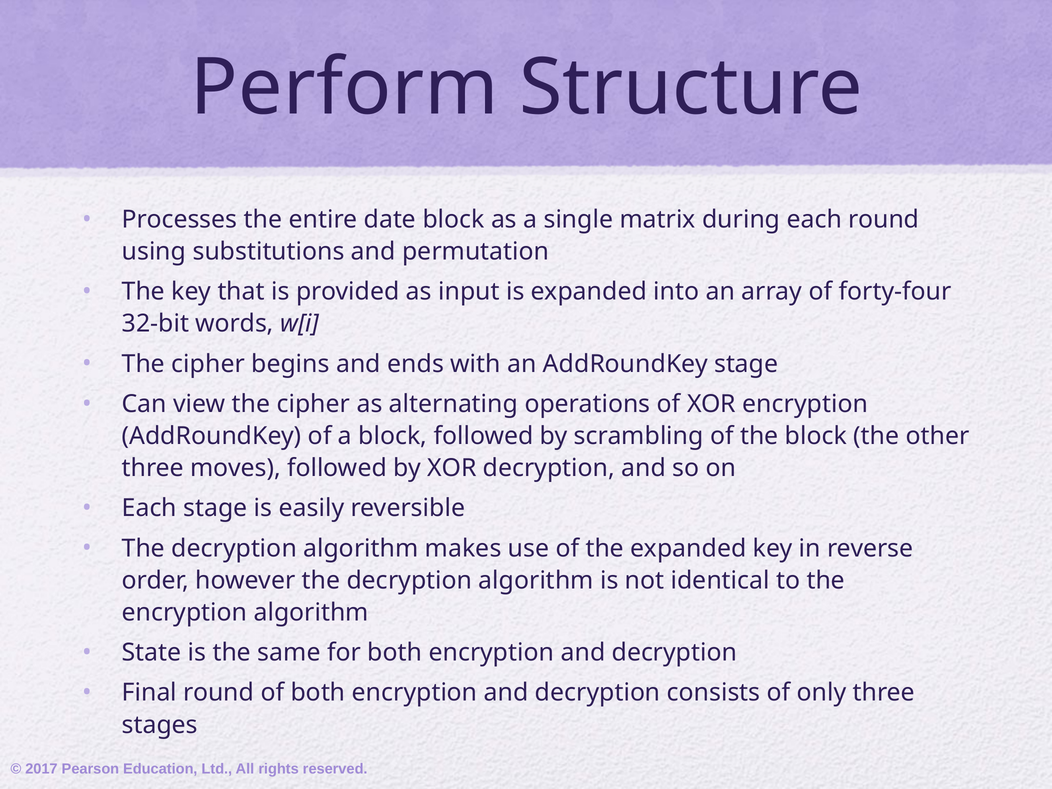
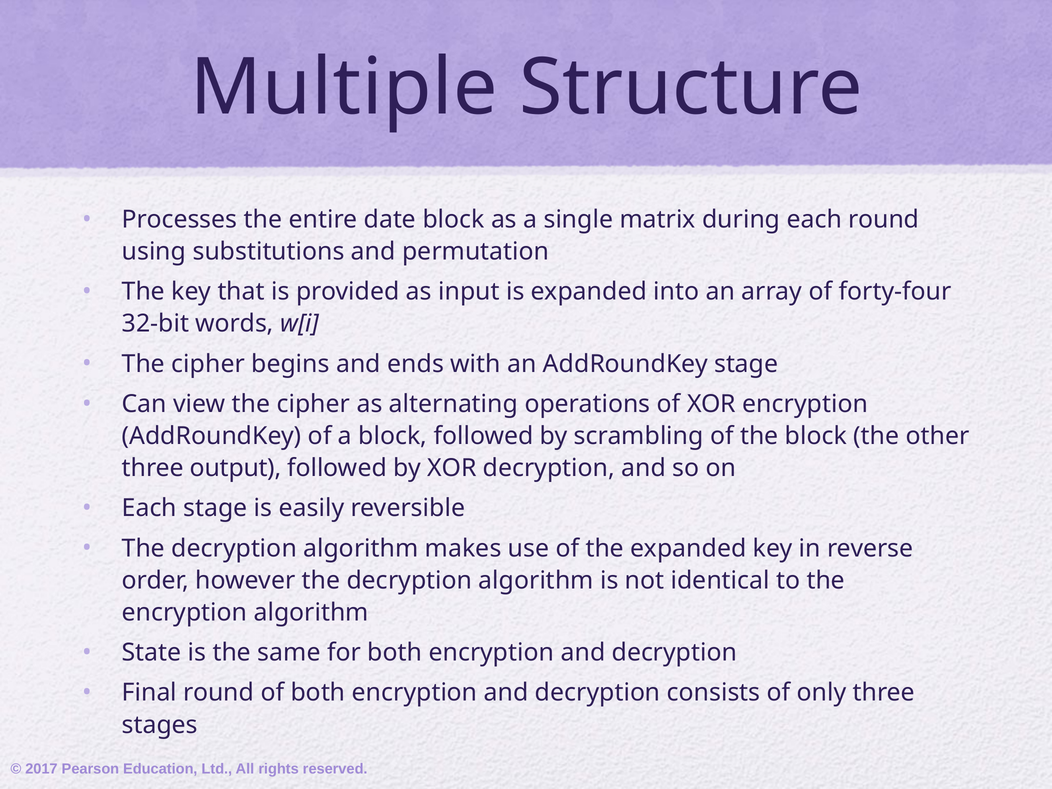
Perform: Perform -> Multiple (344, 88)
moves: moves -> output (236, 468)
